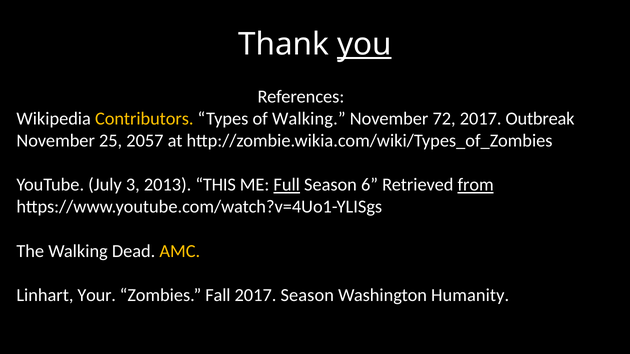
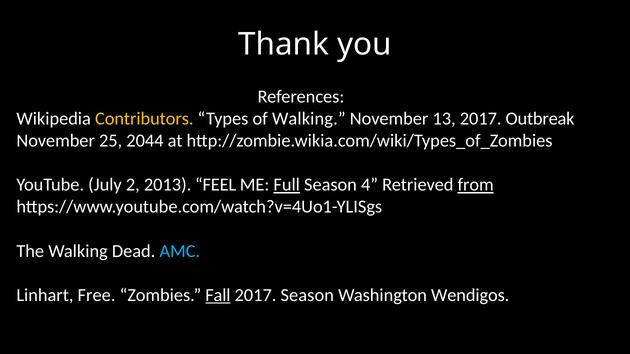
you underline: present -> none (364, 45)
72: 72 -> 13 (444, 119)
2057: 2057 -> 2044 (145, 141)
3: 3 -> 2 (133, 185)
THIS: THIS -> FEEL (216, 185)
6: 6 -> 4 (369, 185)
AMC colour: yellow -> light blue (180, 251)
Your: Your -> Free (97, 295)
Fall underline: none -> present (218, 295)
Humanity: Humanity -> Wendigos (470, 295)
